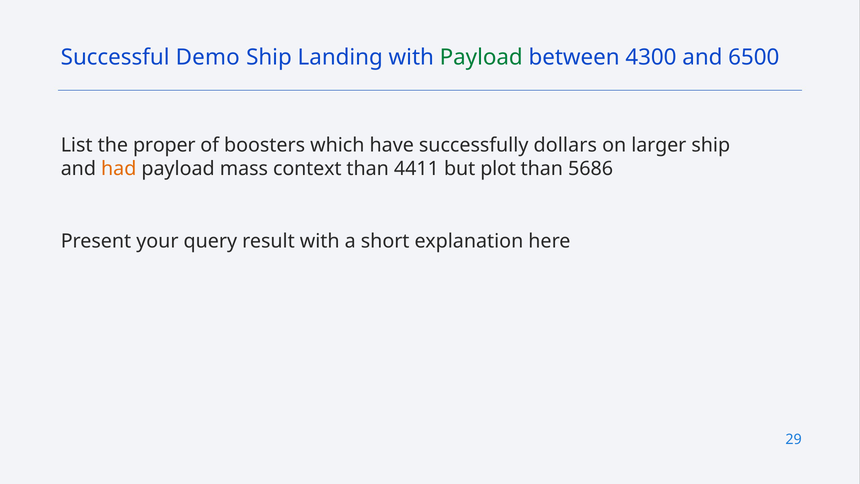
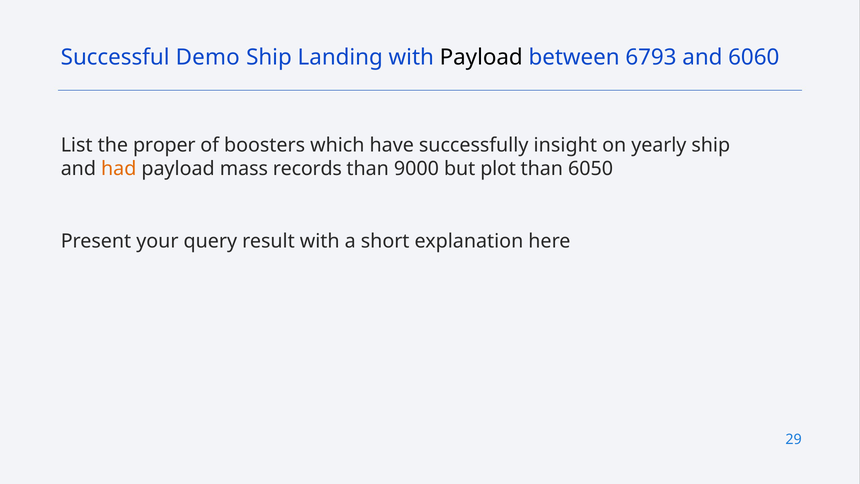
Payload colour: green -> black (481, 57)
4300: 4300 -> 6793 (651, 57)
6500: 6500 -> 6060 (754, 57)
dollars: dollars -> insight (565, 145)
larger: larger -> yearly (659, 145)
context: context -> records (307, 169)
4411: 4411 -> 9000 (416, 169)
5686: 5686 -> 6050 (591, 169)
